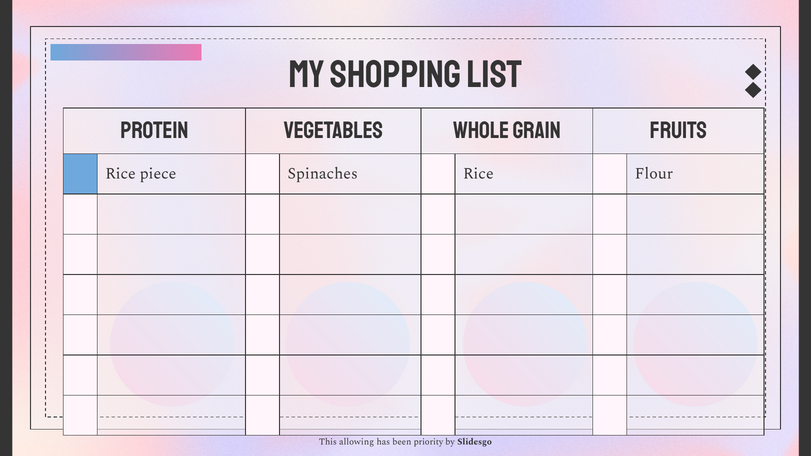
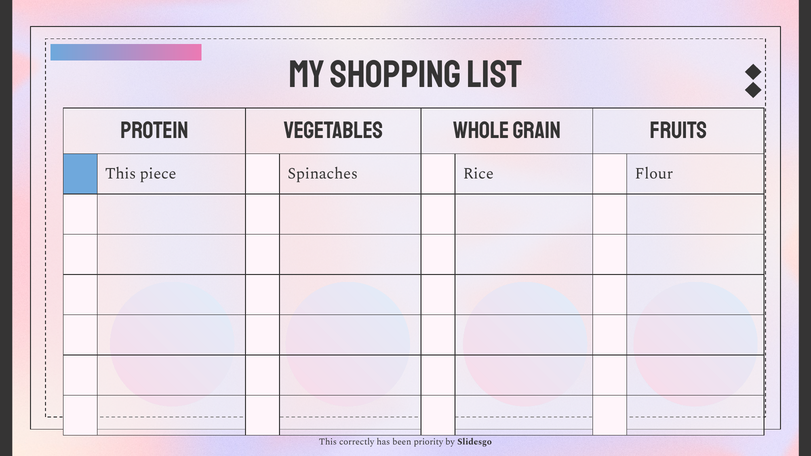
Rice: Rice -> This (121, 173)
allowing: allowing -> correctly (357, 442)
